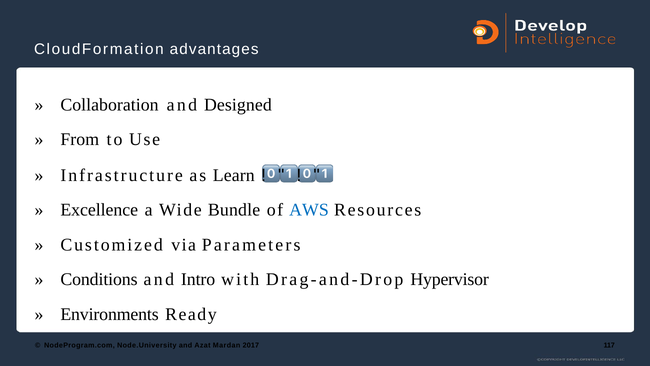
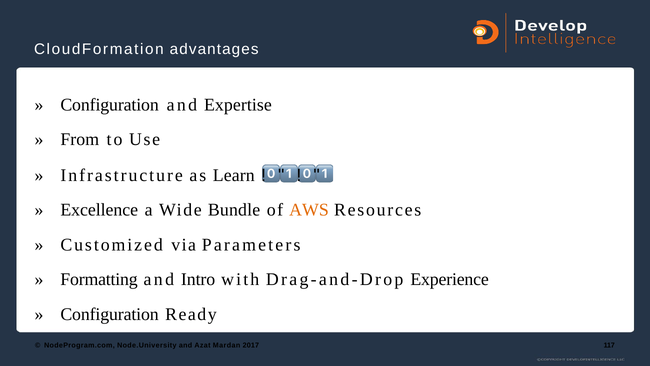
Collaboration: Collaboration -> Configuration (110, 105)
Designed: Designed -> Expertise (238, 105)
AWS colour: blue -> orange (309, 210)
Conditions: Conditions -> Formatting (99, 279)
Hypervisor: Hypervisor -> Experience (450, 279)
Environments: Environments -> Configuration (110, 314)
